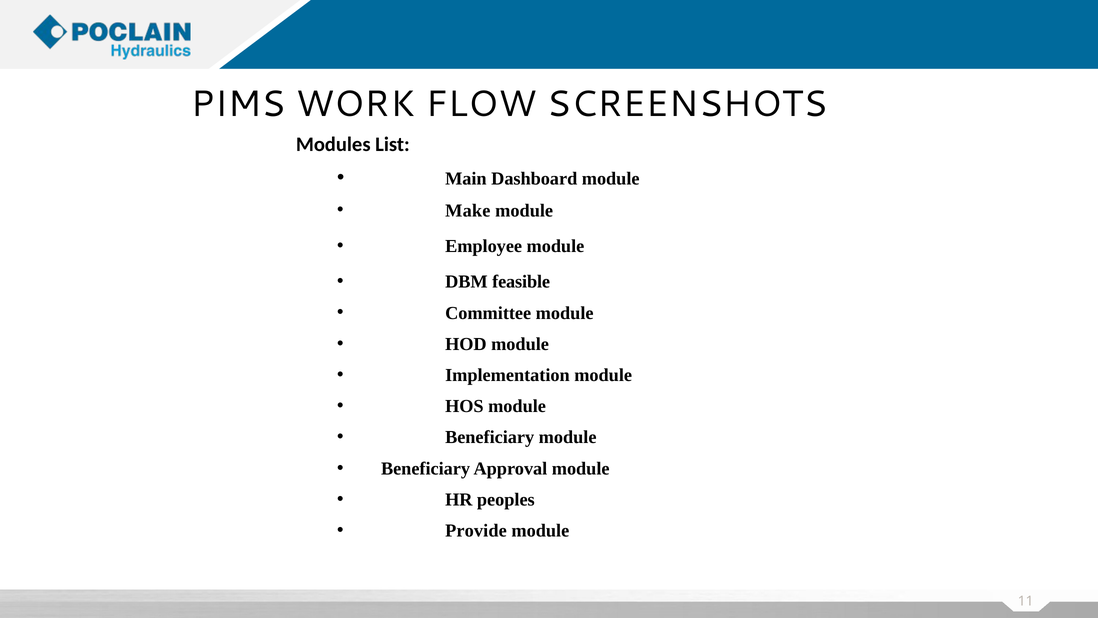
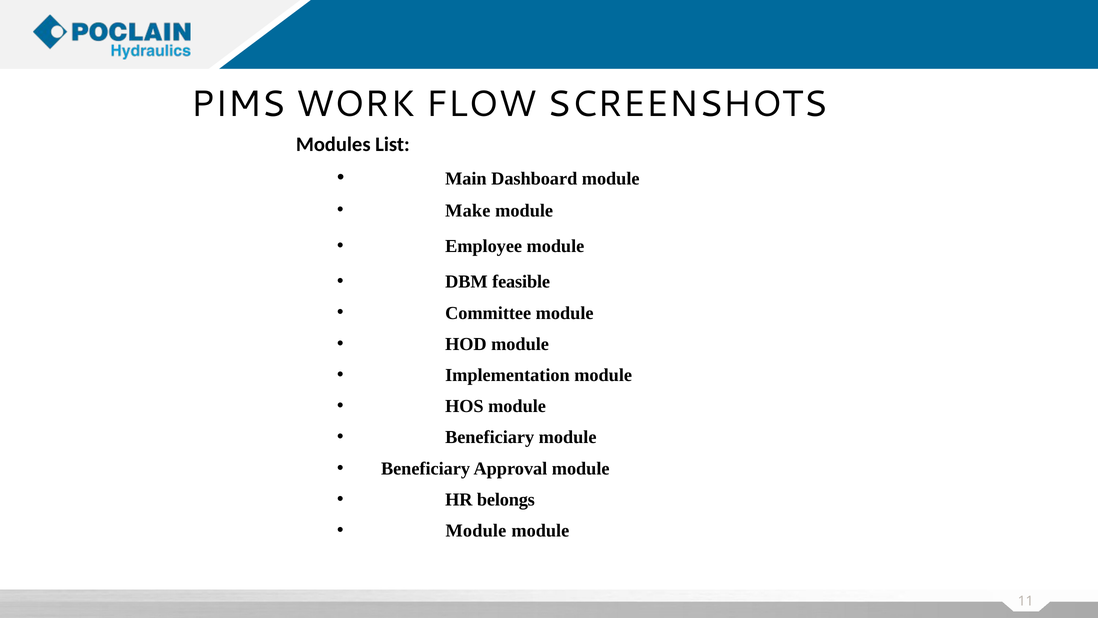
peoples: peoples -> belongs (506, 499)
Provide: Provide -> Module (476, 530)
